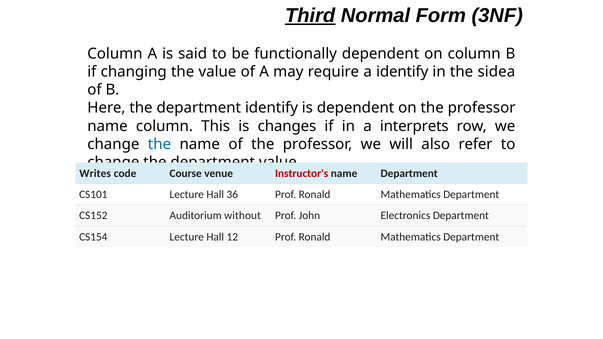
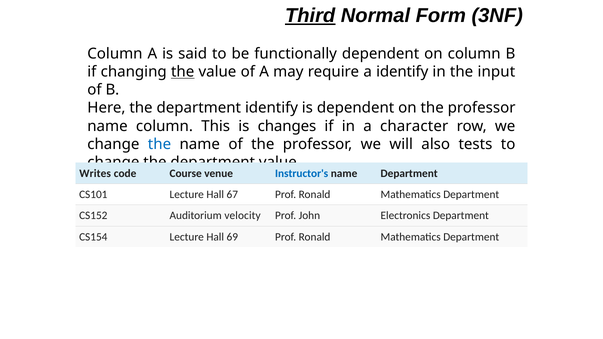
the underline: none -> present (183, 72)
sidea: sidea -> input (496, 72)
interprets: interprets -> character (414, 126)
refer: refer -> tests (475, 144)
Instructor's colour: red -> blue (302, 174)
36: 36 -> 67 (232, 195)
without: without -> velocity (243, 216)
12: 12 -> 69 (232, 237)
